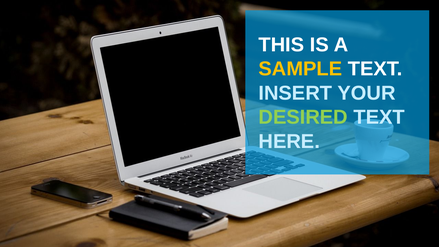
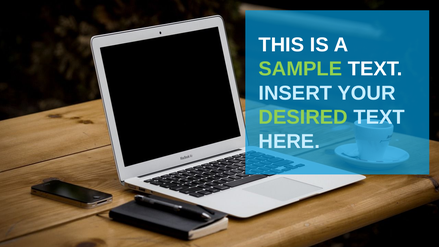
SAMPLE colour: yellow -> light green (300, 69)
